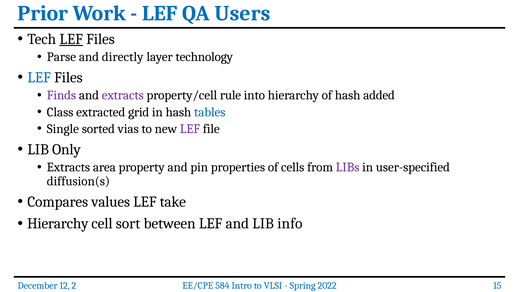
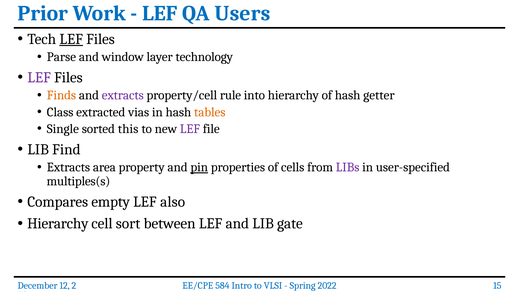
directly: directly -> window (123, 57)
LEF colour: blue -> purple (39, 77)
Finds colour: purple -> orange (61, 95)
added: added -> getter (379, 95)
grid: grid -> vias (139, 112)
tables colour: blue -> orange (210, 112)
vias: vias -> this (128, 129)
Only: Only -> Find (66, 149)
pin underline: none -> present (199, 167)
diffusion(s: diffusion(s -> multiples(s (78, 181)
values: values -> empty (111, 202)
take: take -> also (173, 202)
info: info -> gate (290, 224)
